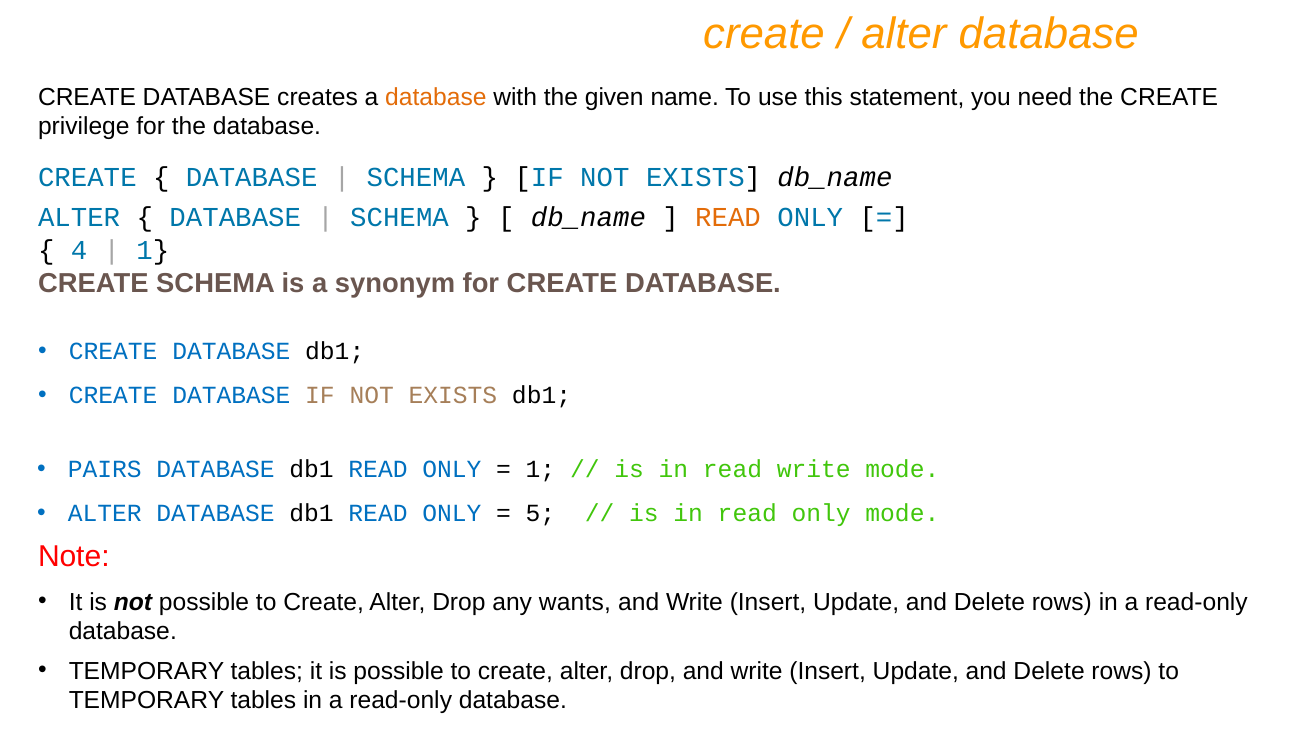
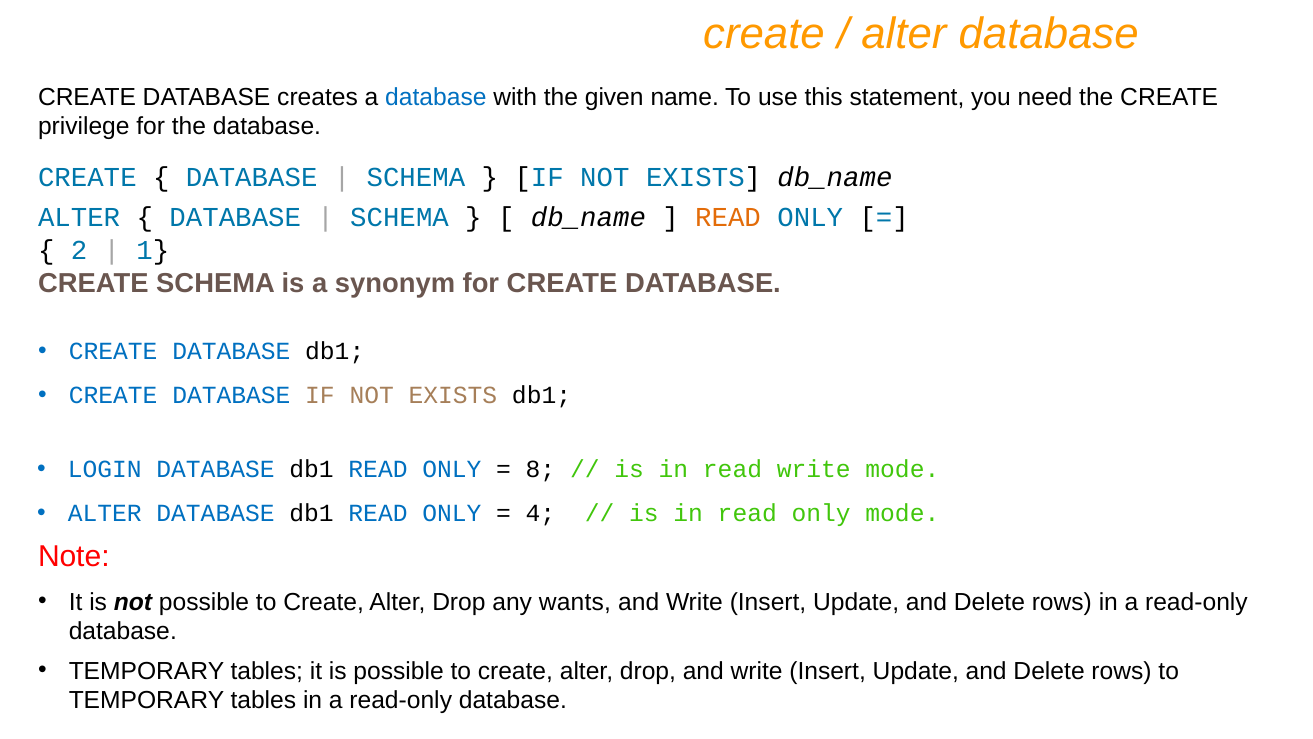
database colour: orange -> blue (436, 97)
4: 4 -> 2 (79, 250)
PAIRS: PAIRS -> LOGIN (105, 469)
1: 1 -> 8 (540, 469)
5: 5 -> 4 (540, 513)
